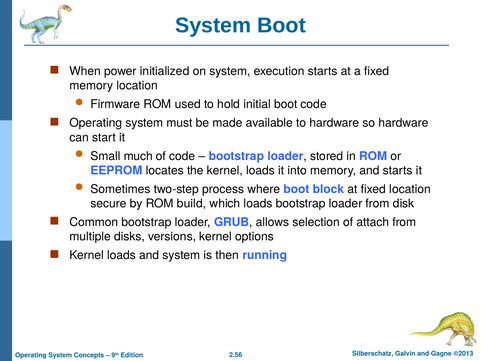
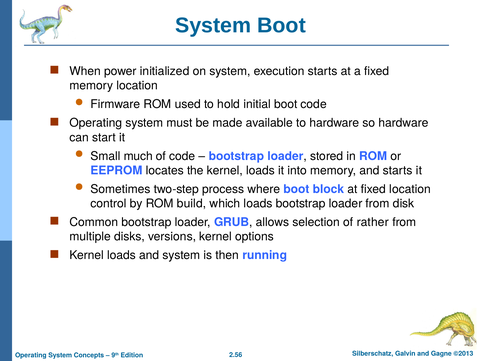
secure: secure -> control (109, 203)
attach: attach -> rather (373, 222)
